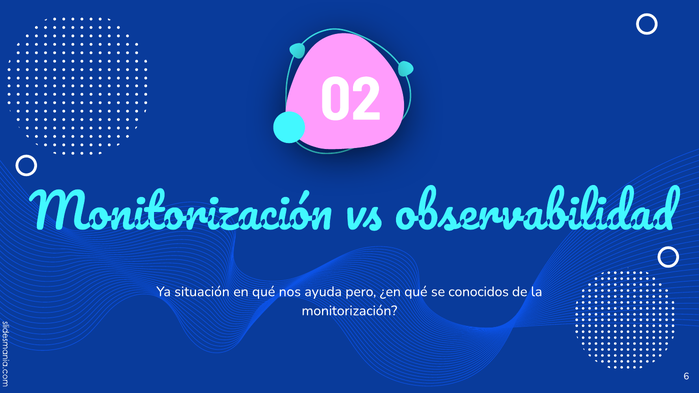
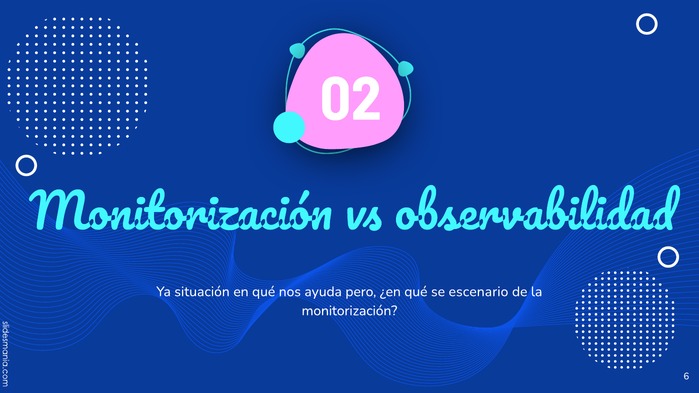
conocidos: conocidos -> escenario (478, 292)
